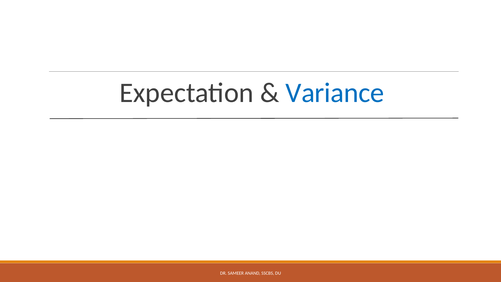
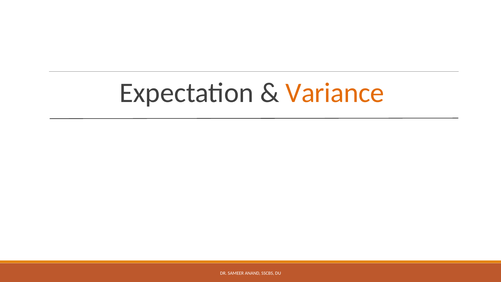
Variance colour: blue -> orange (335, 93)
